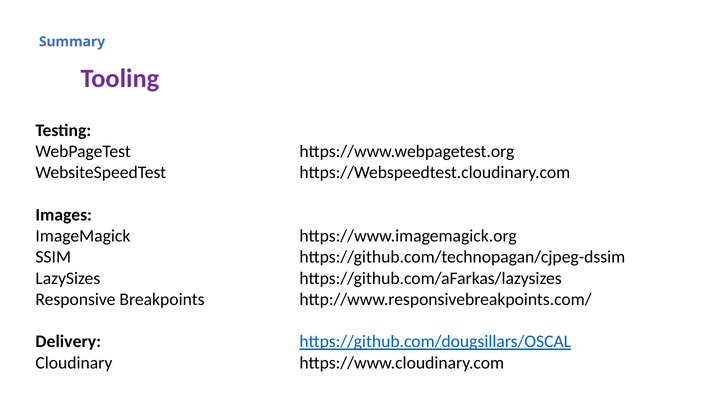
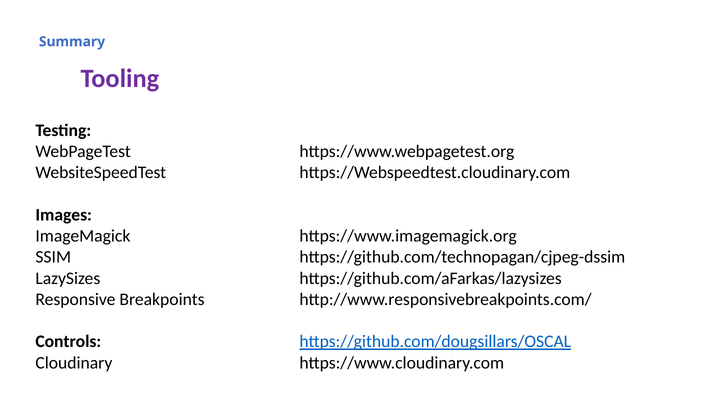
Delivery: Delivery -> Controls (68, 342)
